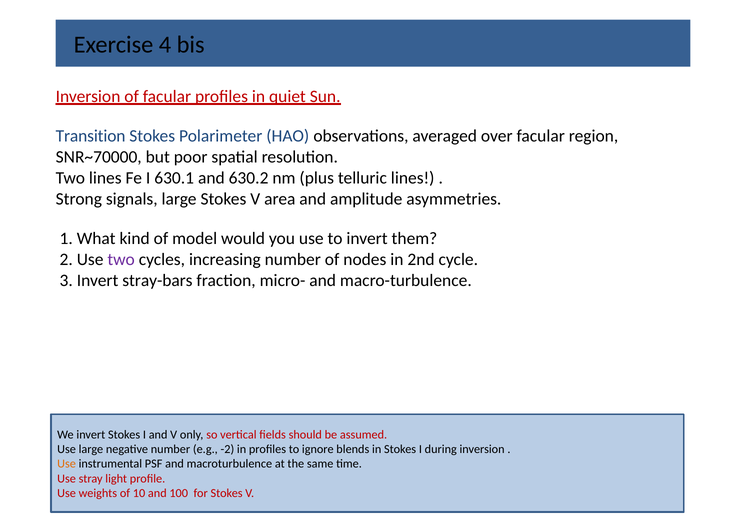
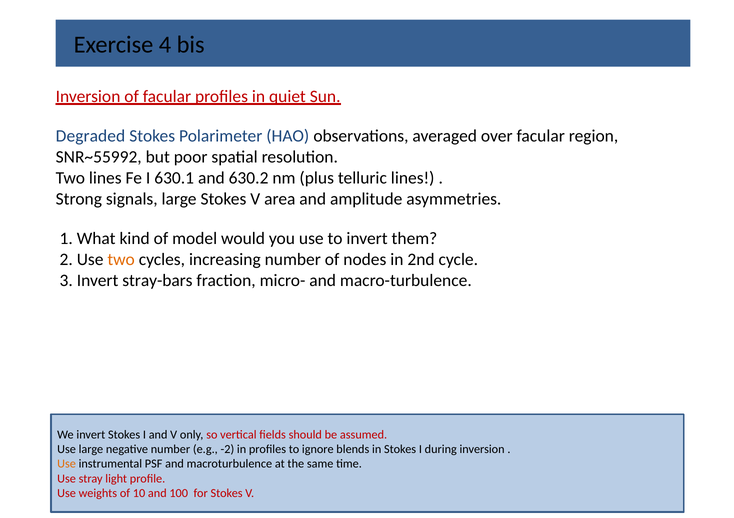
Transition: Transition -> Degraded (90, 136)
SNR~70000: SNR~70000 -> SNR~55992 (99, 157)
two colour: purple -> orange (121, 260)
